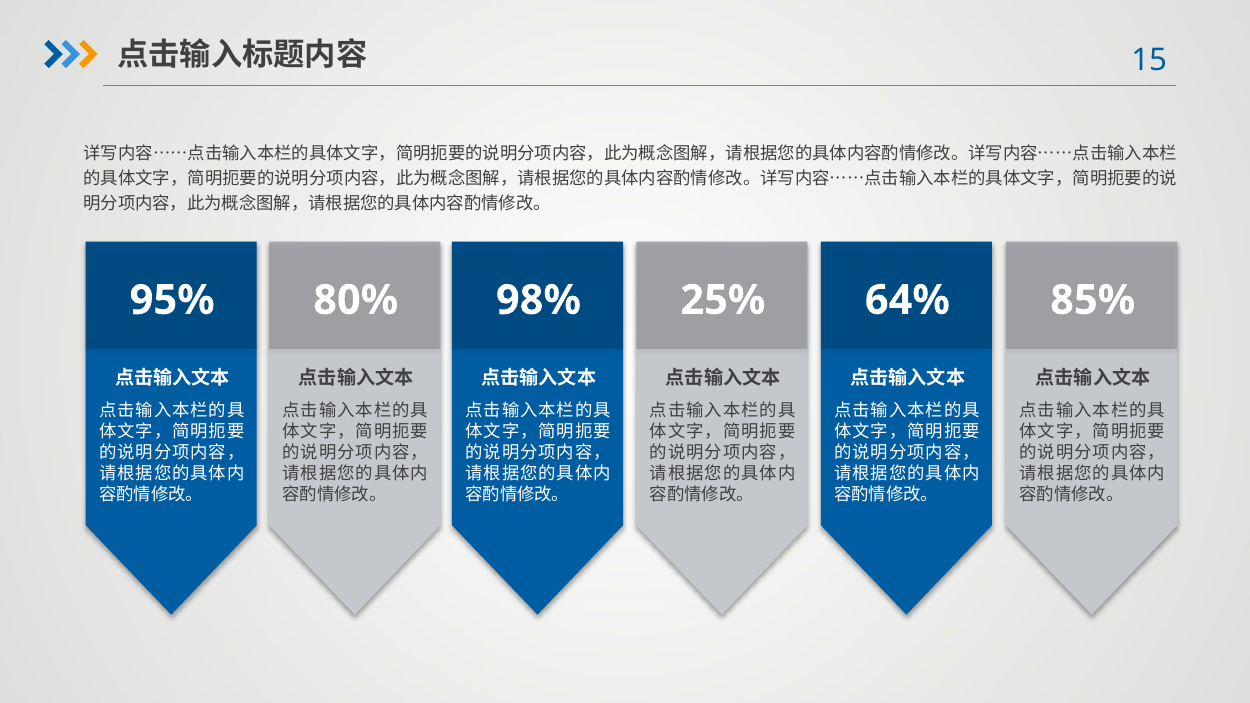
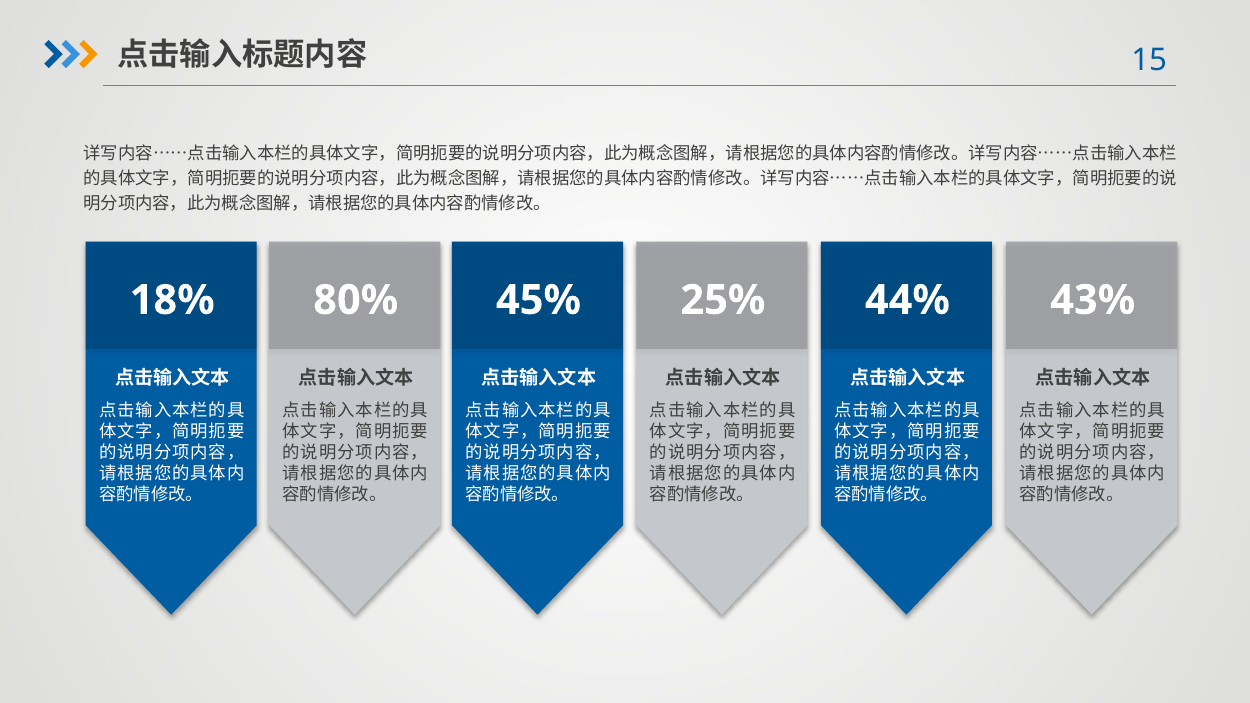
95%: 95% -> 18% (172, 300)
98%: 98% -> 45% (538, 300)
64%: 64% -> 44% (907, 300)
85%: 85% -> 43% (1093, 300)
